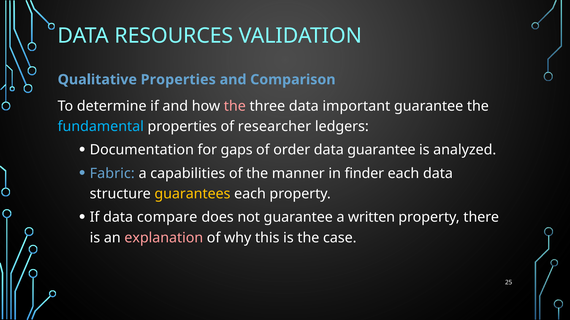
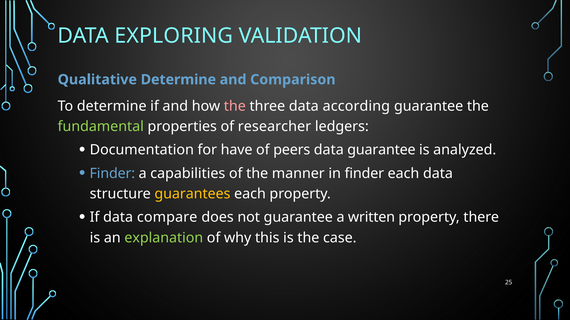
RESOURCES: RESOURCES -> EXPLORING (174, 36)
Qualitative Properties: Properties -> Determine (178, 80)
important: important -> according (356, 106)
fundamental colour: light blue -> light green (101, 127)
gaps: gaps -> have (237, 150)
order: order -> peers (292, 150)
Fabric: Fabric -> Finder (112, 174)
explanation colour: pink -> light green (164, 238)
